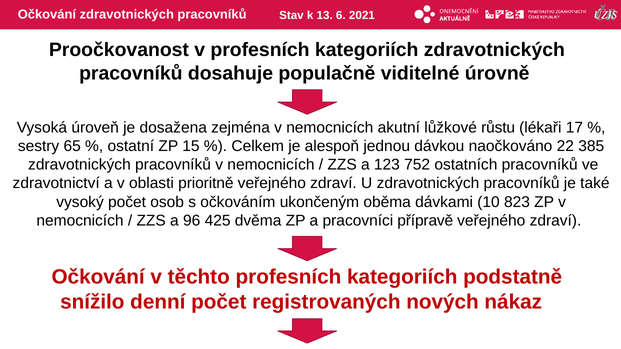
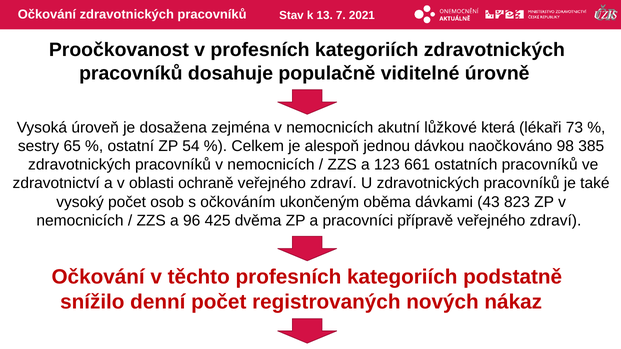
6: 6 -> 7 (341, 15)
růstu: růstu -> která (498, 128)
17: 17 -> 73 (574, 128)
15: 15 -> 54 (191, 146)
22: 22 -> 98 (565, 146)
752: 752 -> 661 (417, 165)
prioritně: prioritně -> ochraně (206, 183)
10: 10 -> 43 (489, 202)
